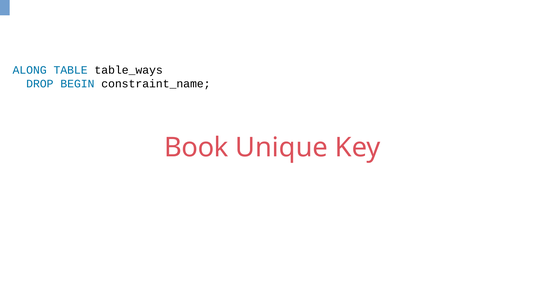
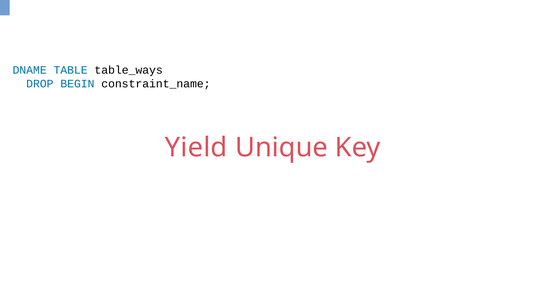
ALONG: ALONG -> DNAME (30, 70)
Book: Book -> Yield (196, 148)
